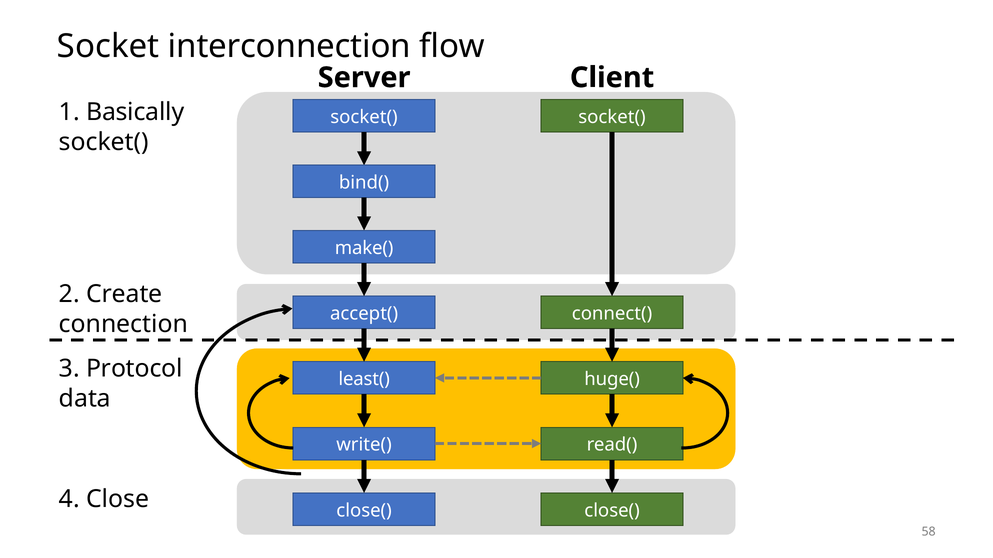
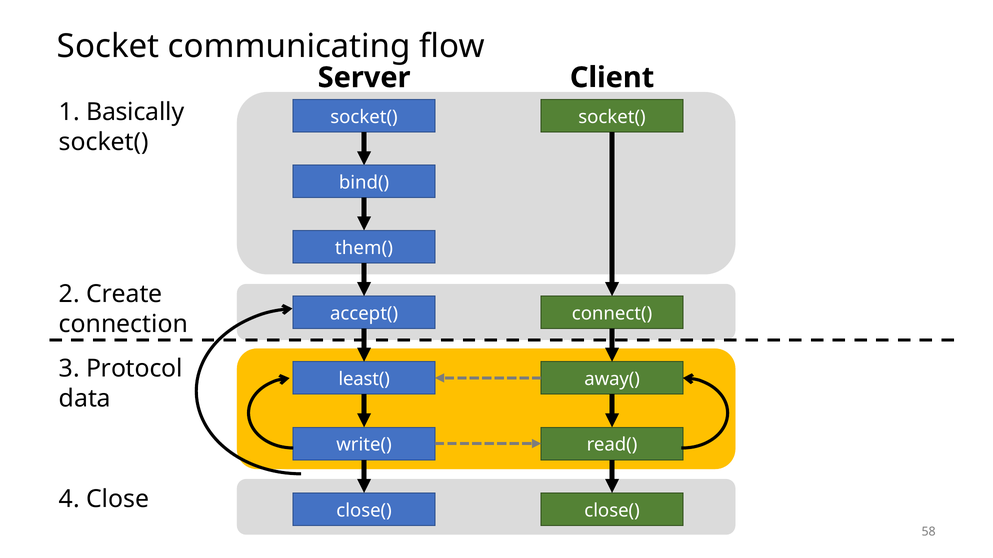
interconnection: interconnection -> communicating (289, 46)
make(: make( -> them( (364, 248)
huge(: huge( -> away( (612, 380)
